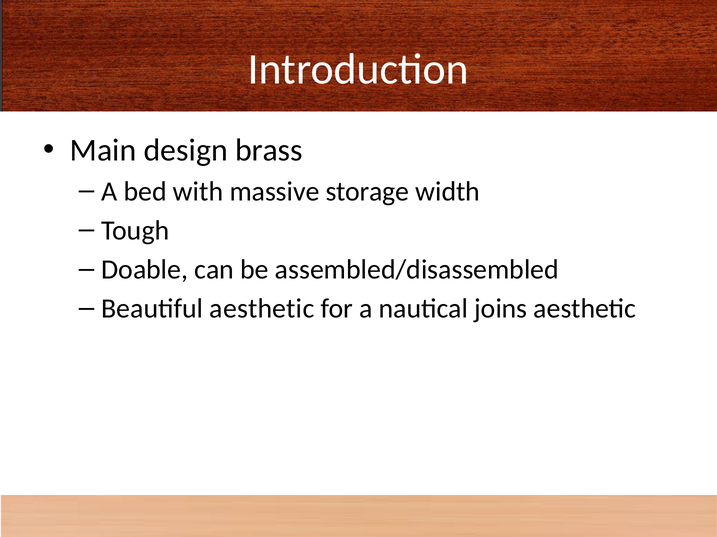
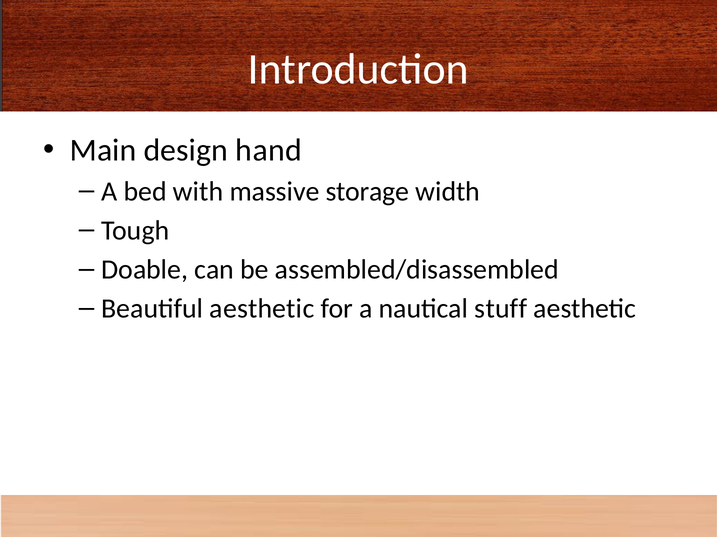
brass: brass -> hand (269, 150)
joins: joins -> stuff (501, 309)
